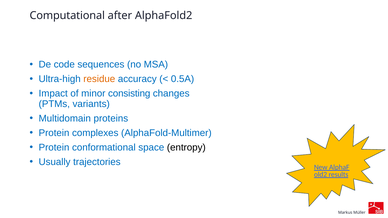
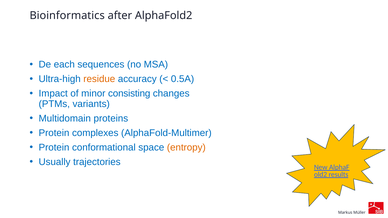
Computational: Computational -> Bioinformatics (67, 16)
code: code -> each (64, 65)
entropy colour: black -> orange (186, 148)
